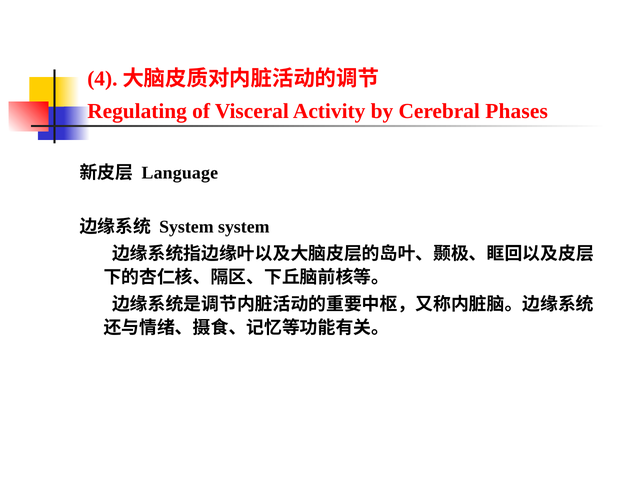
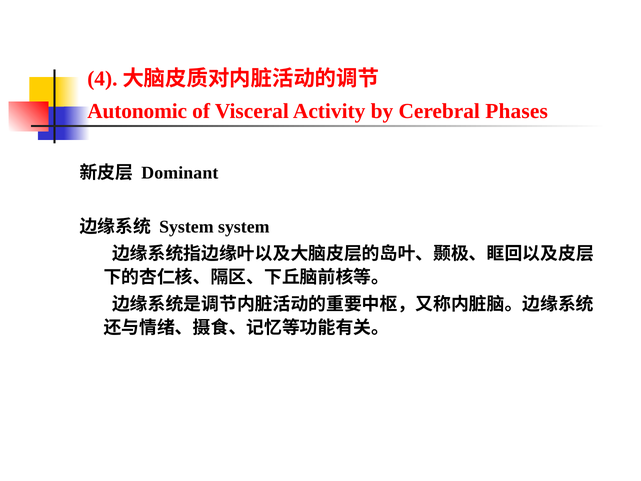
Regulating: Regulating -> Autonomic (137, 111)
Language: Language -> Dominant (180, 173)
